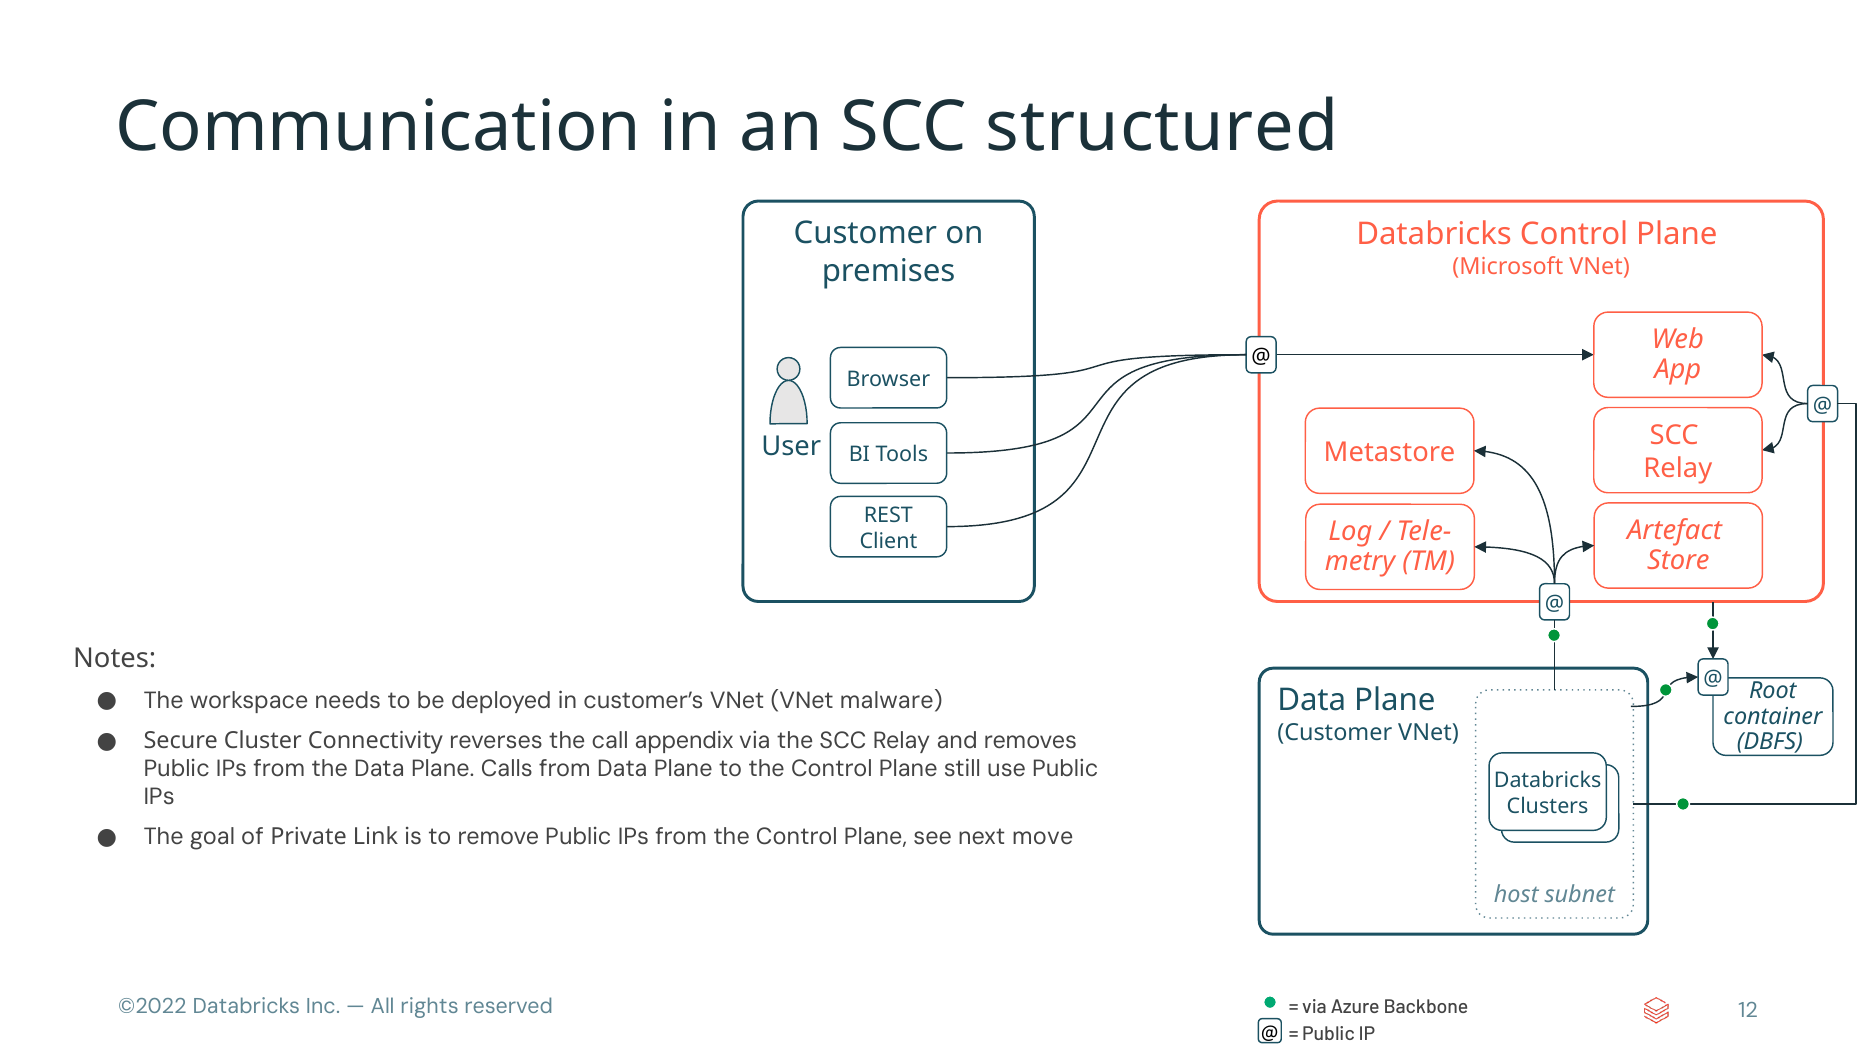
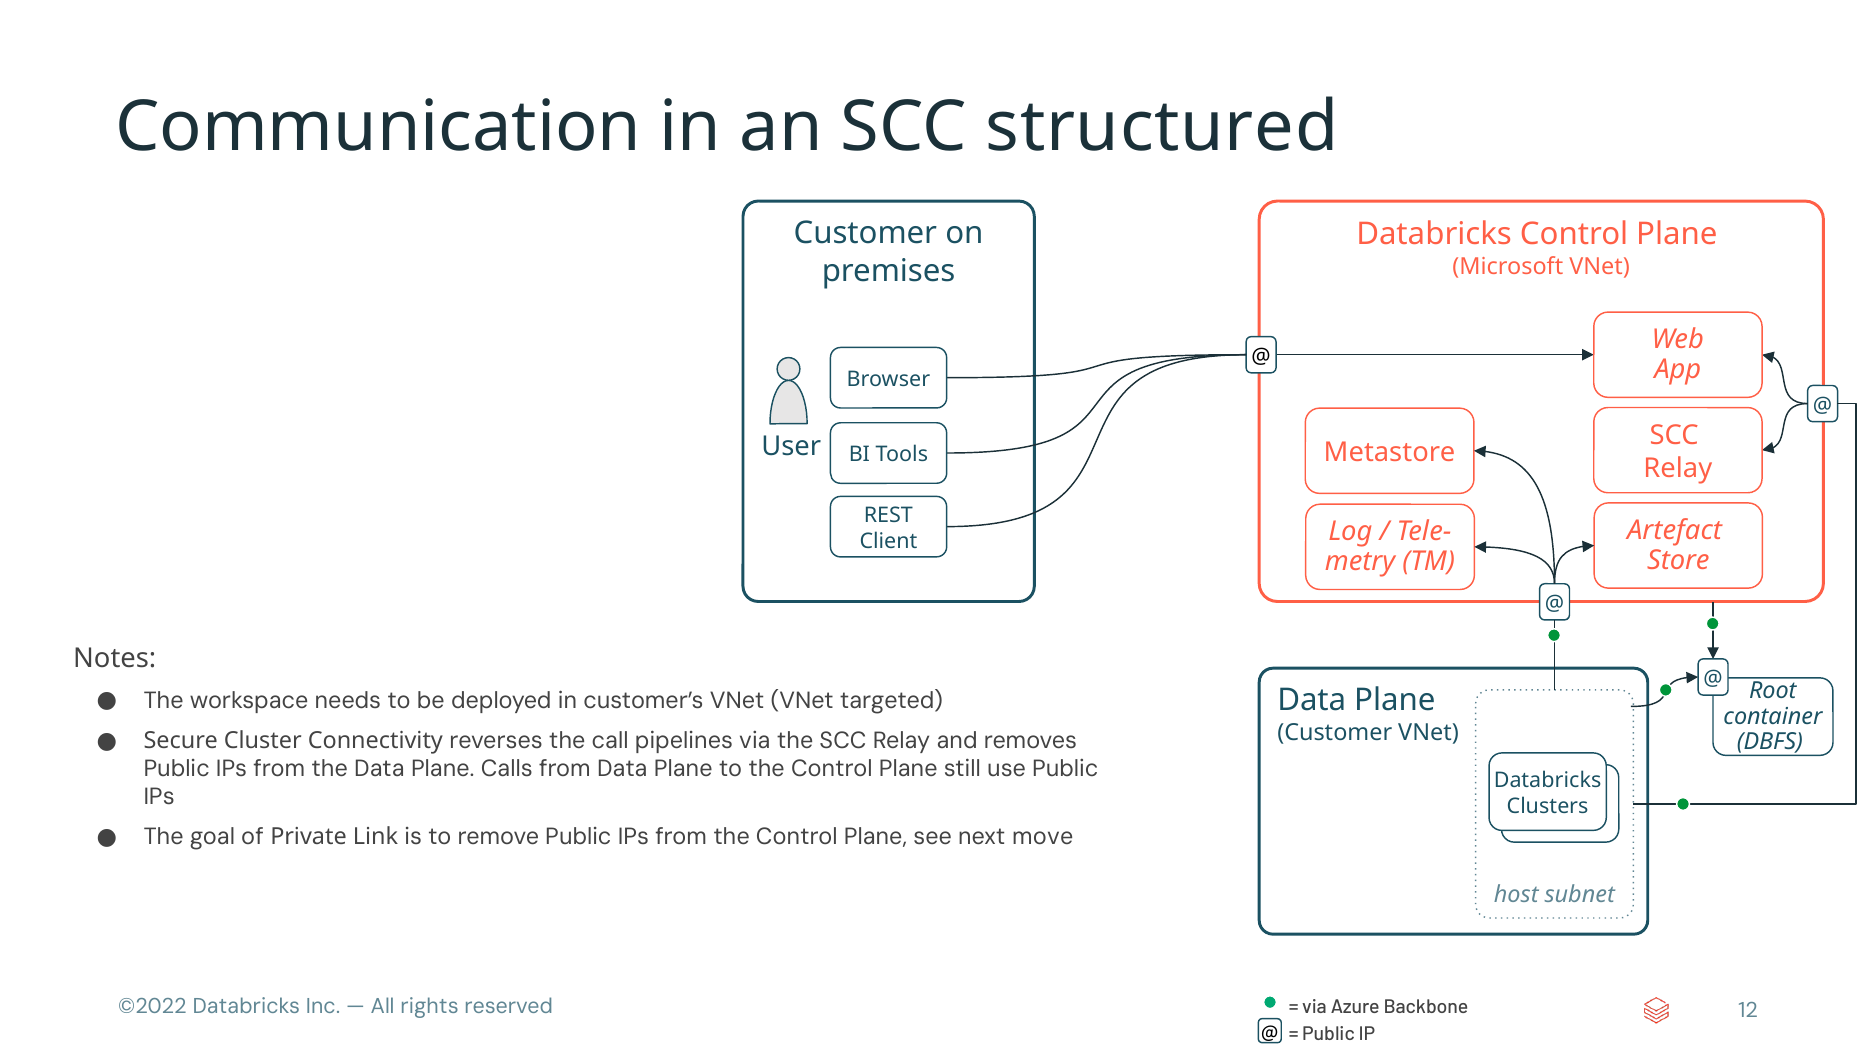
malware: malware -> targeted (891, 701)
appendix: appendix -> pipelines (684, 741)
